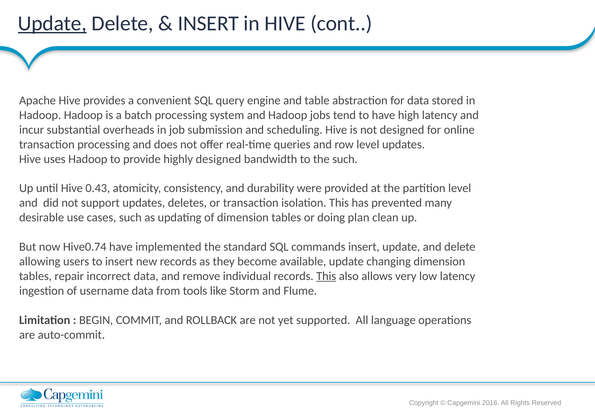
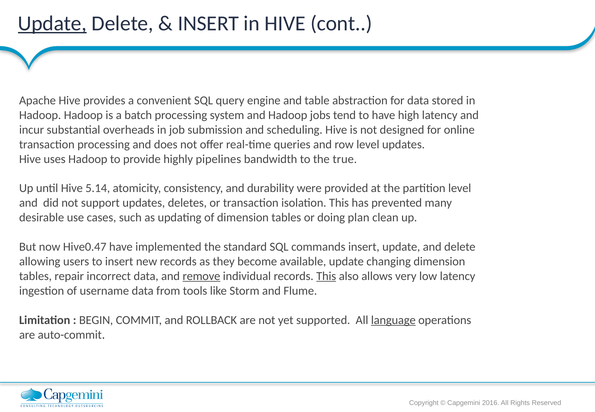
highly designed: designed -> pipelines (218, 159)
the such: such -> true (345, 159)
0.43: 0.43 -> 5.14 (98, 188)
Hive0.74: Hive0.74 -> Hive0.47 (85, 247)
remove underline: none -> present (201, 276)
language underline: none -> present (393, 320)
